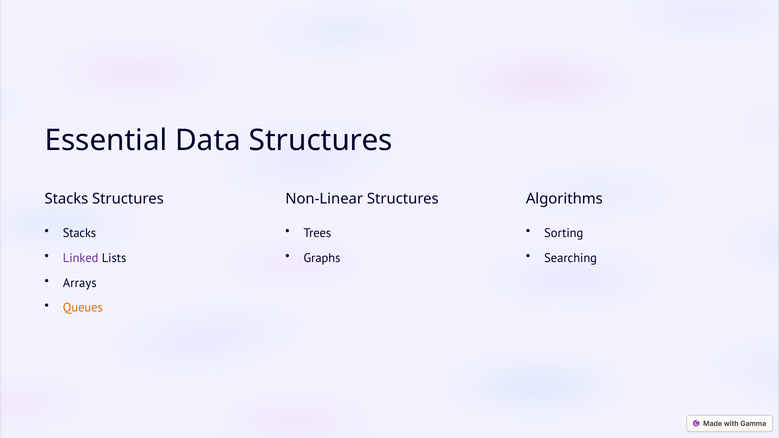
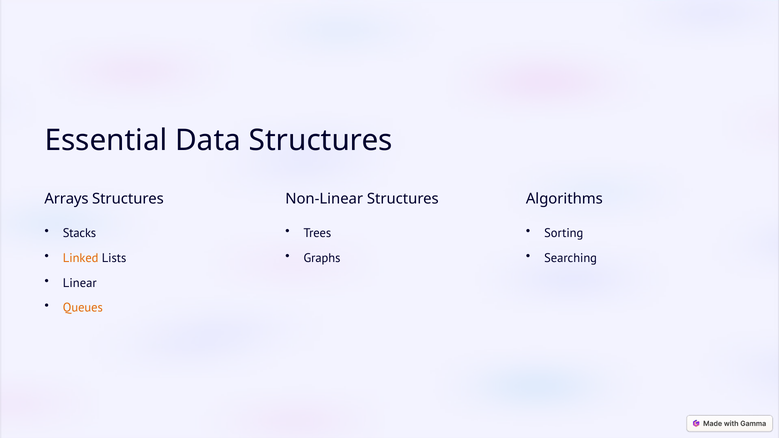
Stacks: Stacks -> Arrays (66, 199)
Linked colour: purple -> orange (81, 258)
Arrays: Arrays -> Linear (80, 283)
